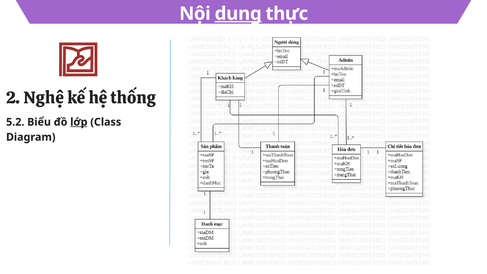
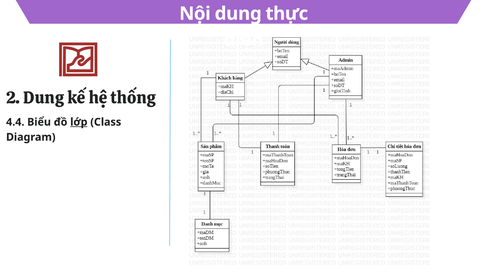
dung underline: present -> none (238, 14)
2 Nghệ: Nghệ -> Dung (44, 98)
5.2: 5.2 -> 4.4 (15, 122)
